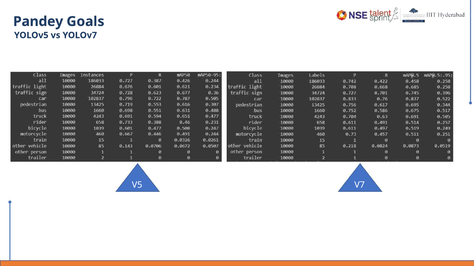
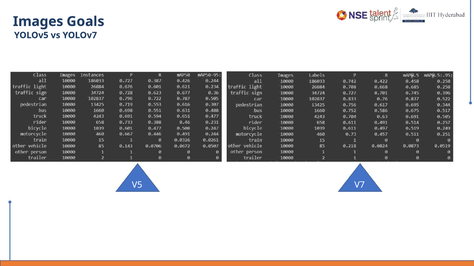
Pandey: Pandey -> Images (38, 22)
